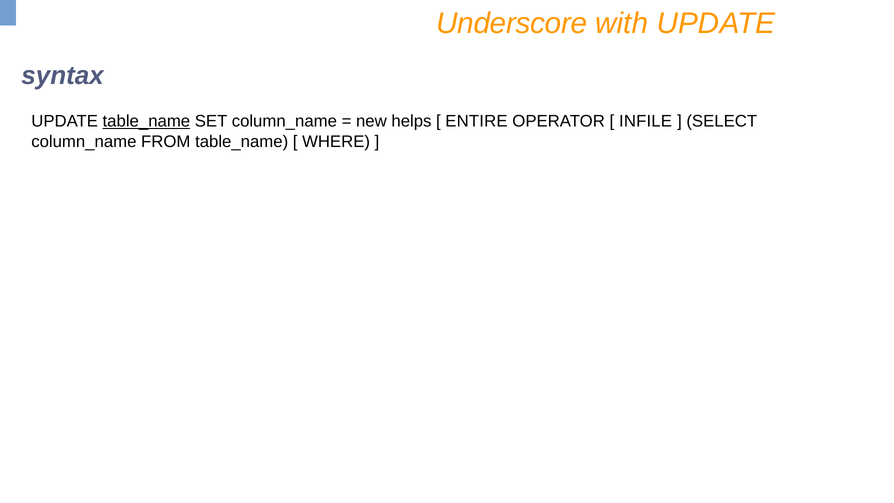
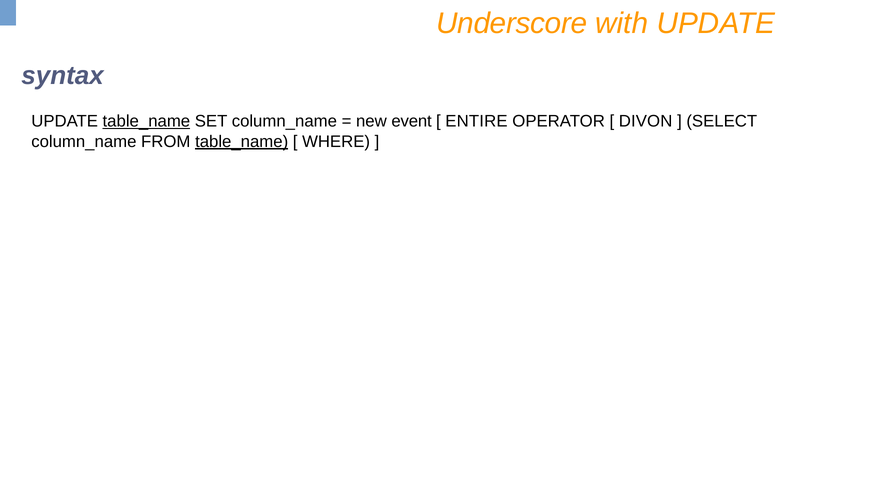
helps: helps -> event (412, 121)
INFILE: INFILE -> DIVON (646, 121)
table_name underline: none -> present (242, 142)
